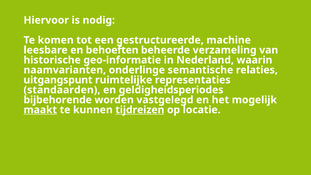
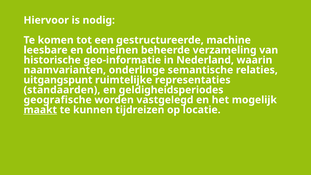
behoeften: behoeften -> domeinen (112, 50)
bijbehorende: bijbehorende -> geografische (58, 100)
tijdreizen underline: present -> none (140, 110)
